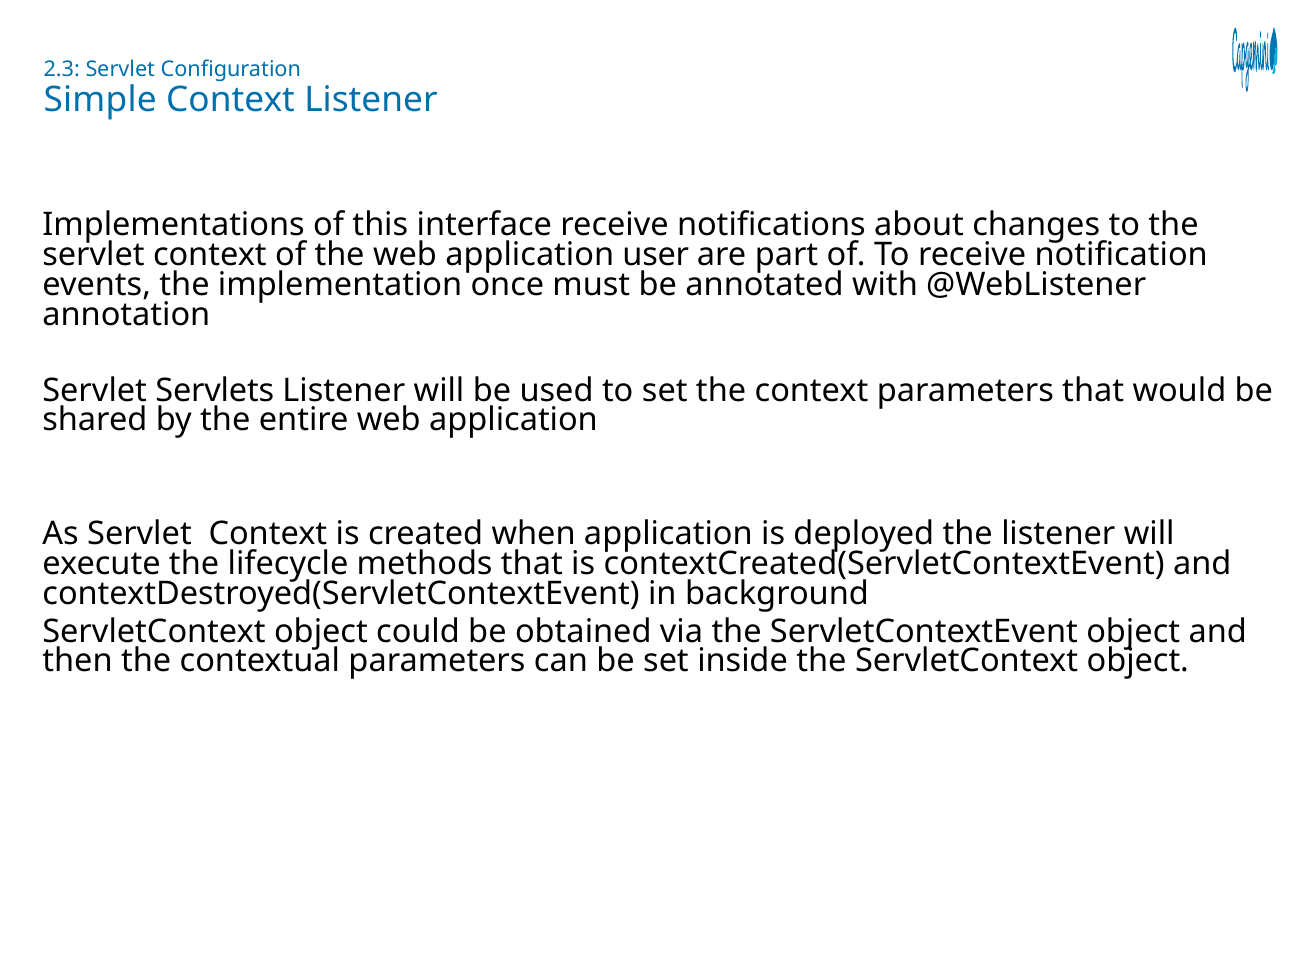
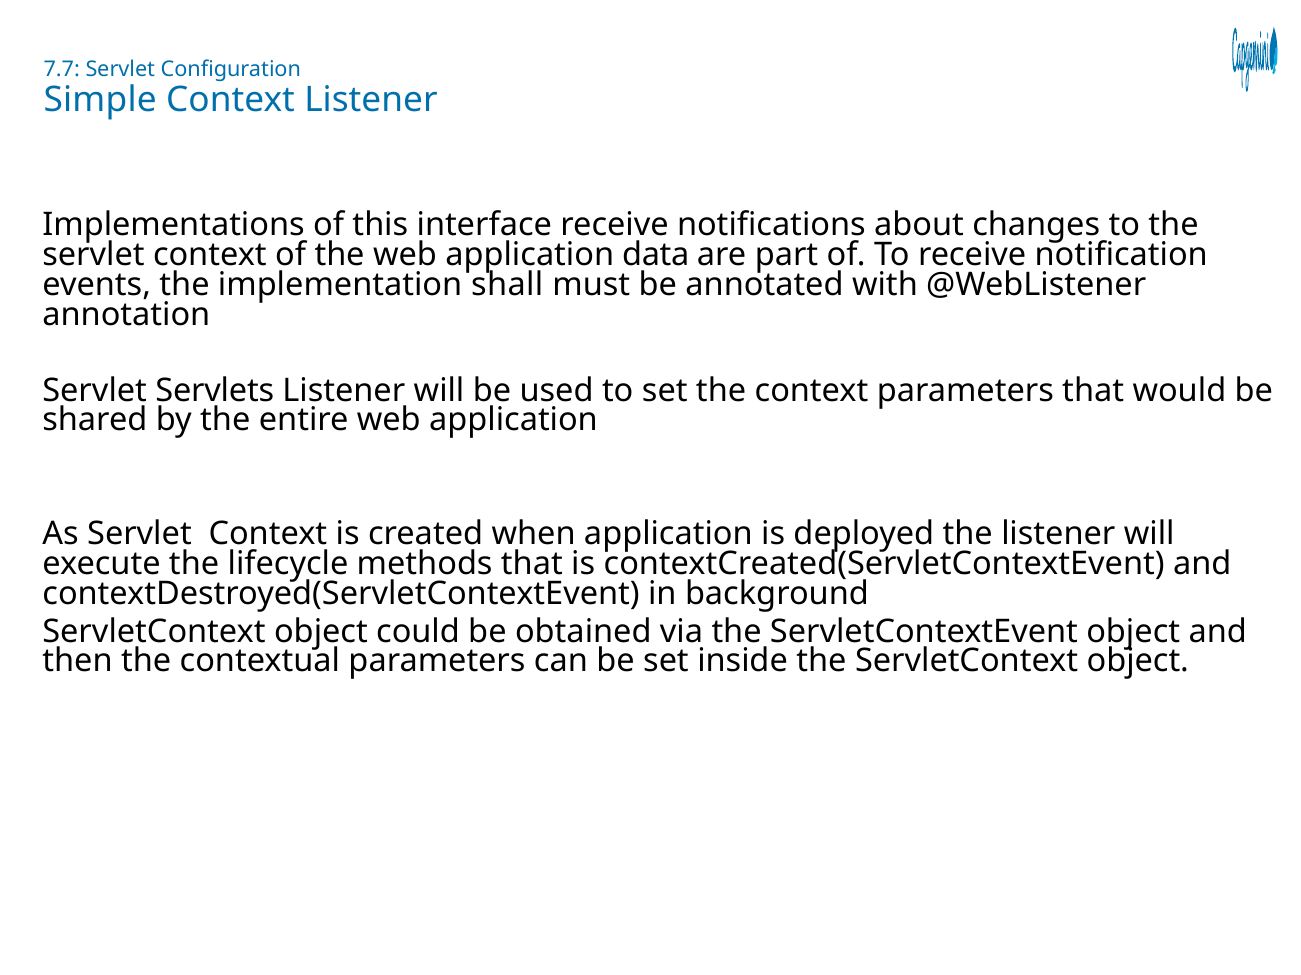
2.3: 2.3 -> 7.7 (62, 69)
user: user -> data (656, 255)
once: once -> shall (507, 285)
